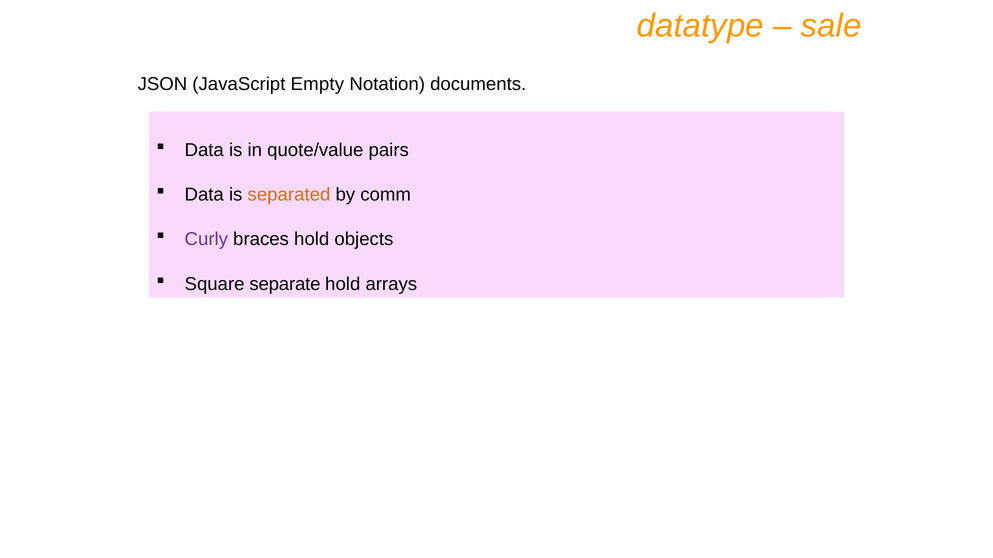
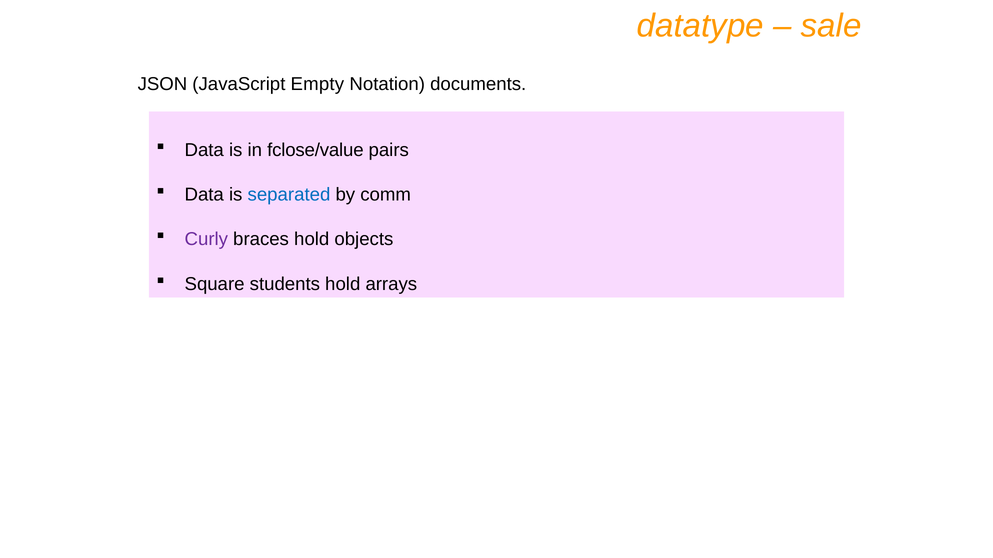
quote/value: quote/value -> fclose/value (315, 150)
separated colour: orange -> blue (289, 195)
separate: separate -> students (285, 284)
